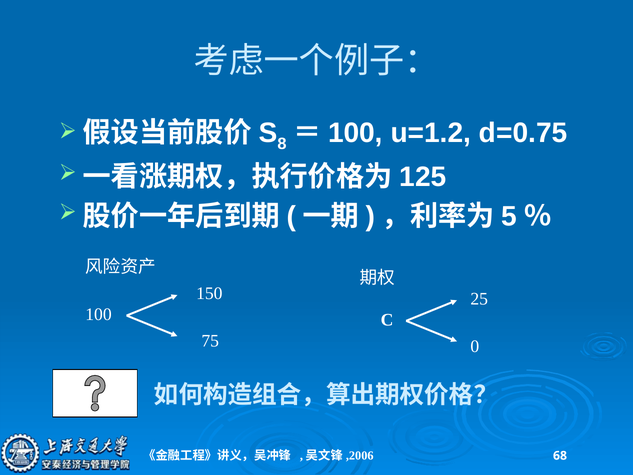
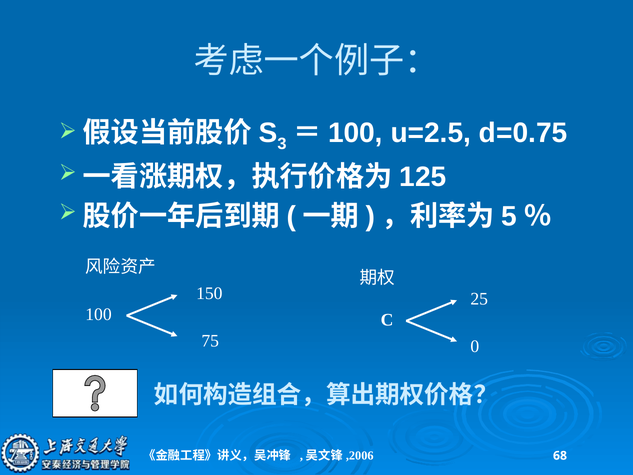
8: 8 -> 3 (282, 144)
u=1.2: u=1.2 -> u=2.5 (431, 133)
